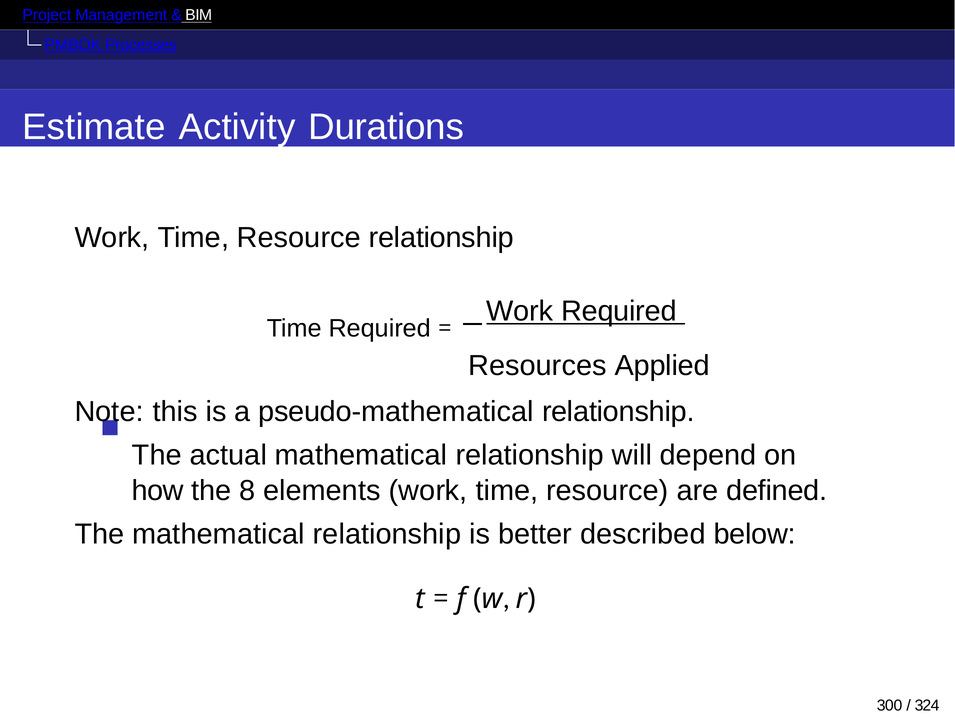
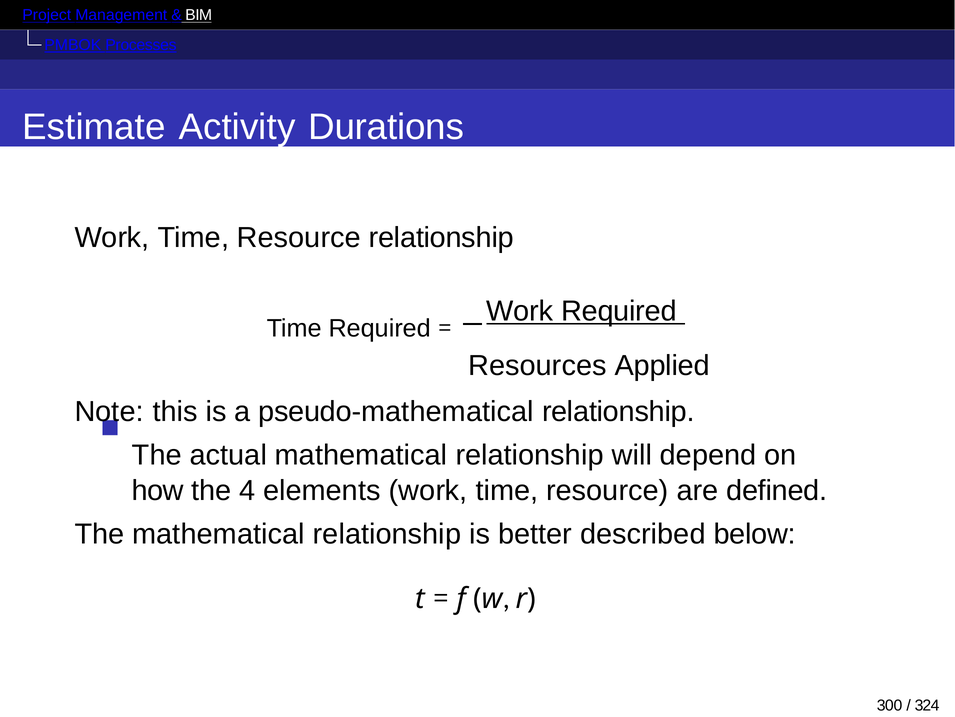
8: 8 -> 4 (247, 491)
